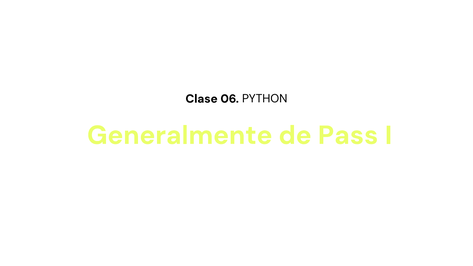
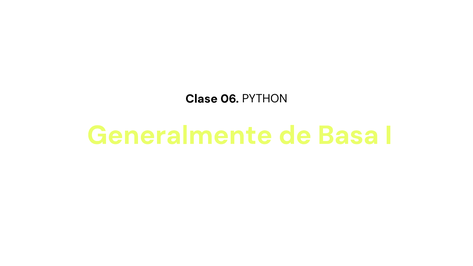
Pass: Pass -> Basa (348, 135)
